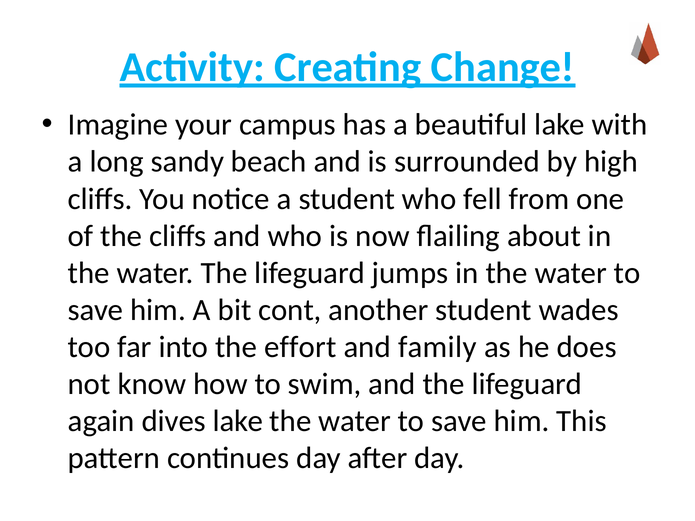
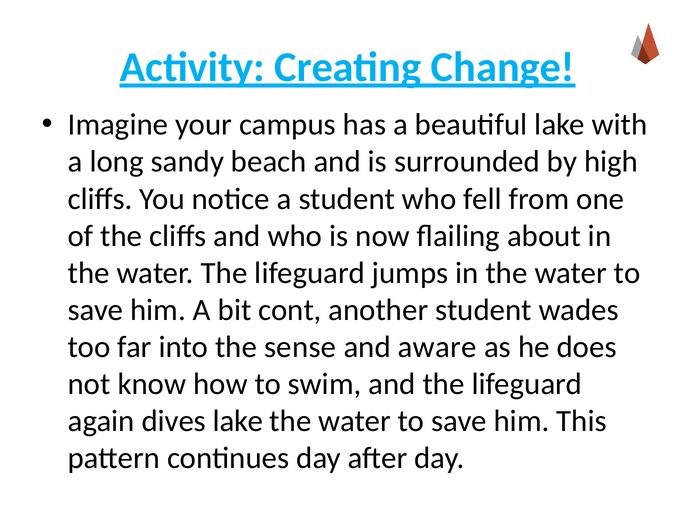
effort: effort -> sense (300, 347)
family: family -> aware (437, 347)
